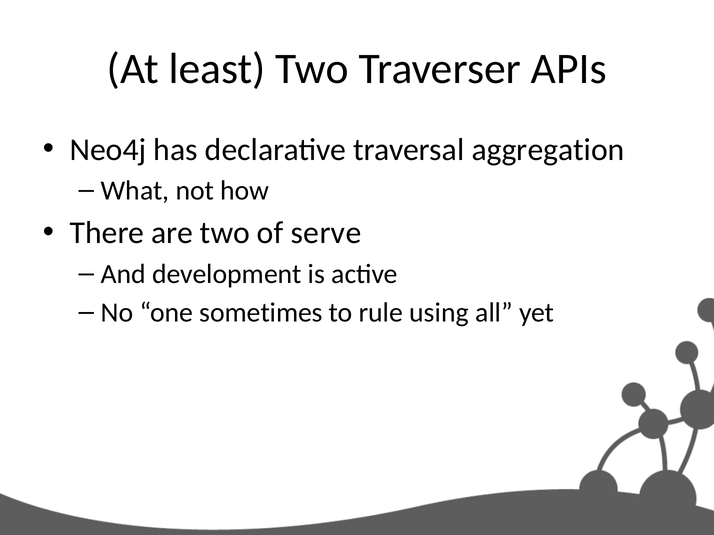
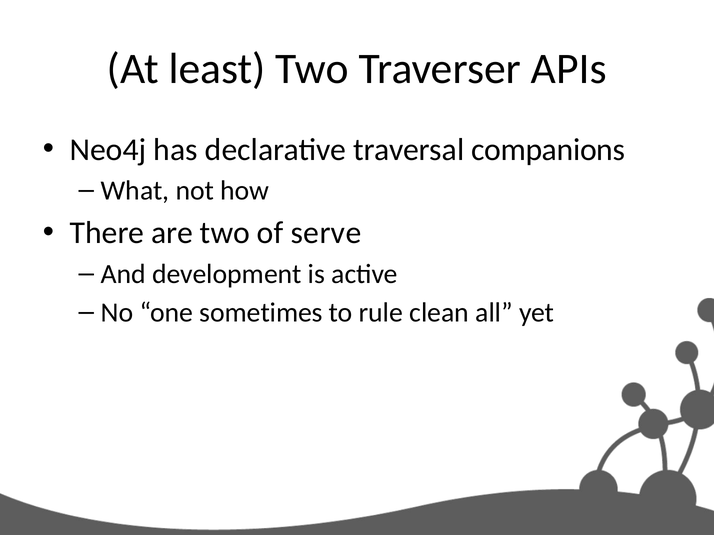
aggregation: aggregation -> companions (548, 150)
using: using -> clean (439, 313)
